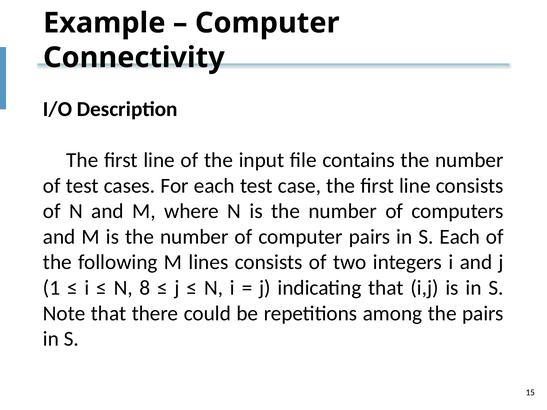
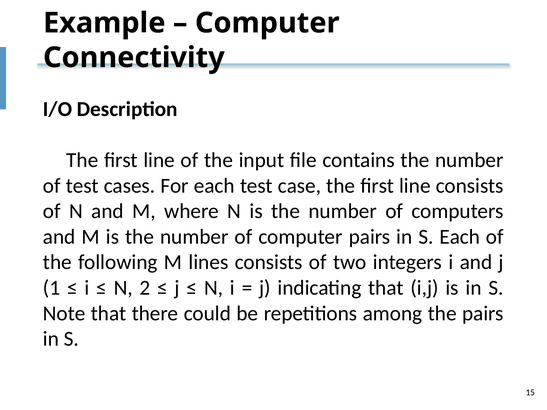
8: 8 -> 2 (145, 288)
